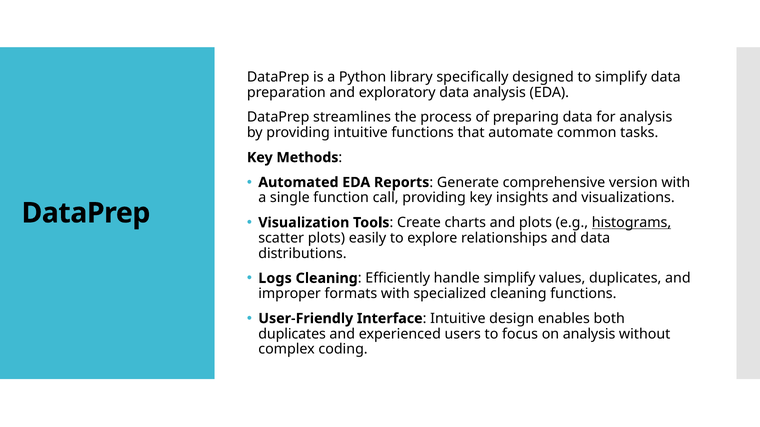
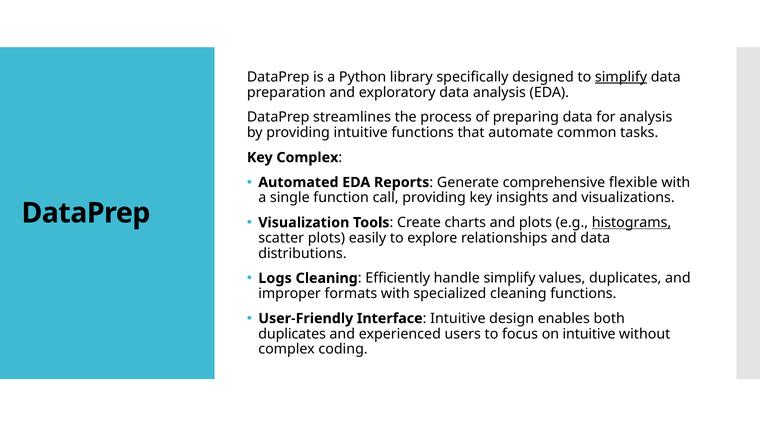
simplify underline: none -> present (621, 77)
Key Methods: Methods -> Complex (307, 158)
version: version -> flexible (633, 183)
on analysis: analysis -> intuitive (589, 334)
